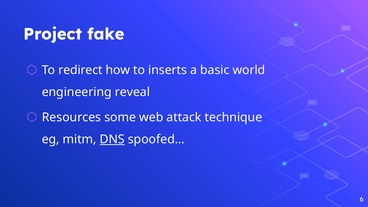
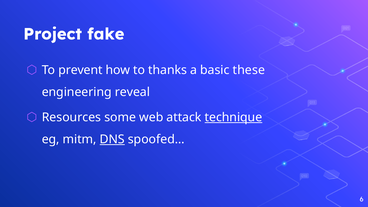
redirect: redirect -> prevent (80, 70)
inserts: inserts -> thanks (168, 70)
world: world -> these (249, 70)
technique underline: none -> present (233, 117)
